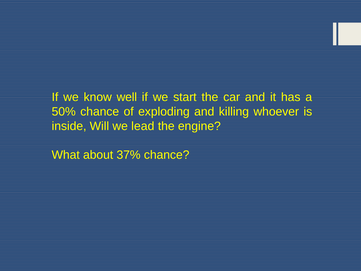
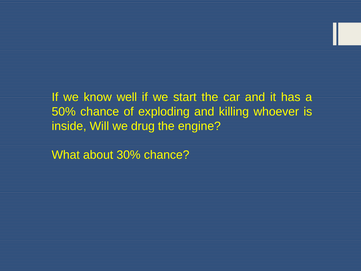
lead: lead -> drug (143, 126)
37%: 37% -> 30% (129, 155)
